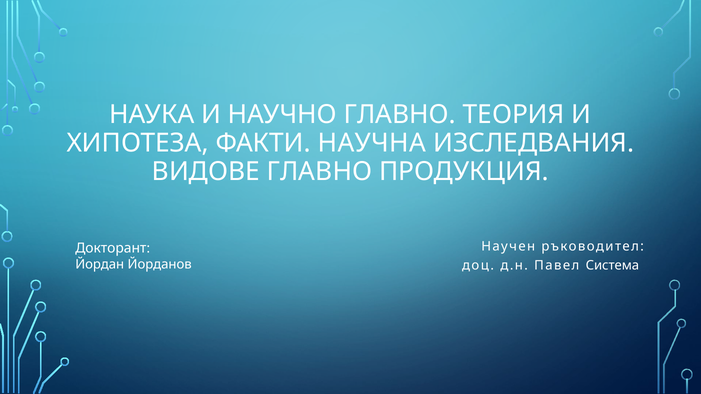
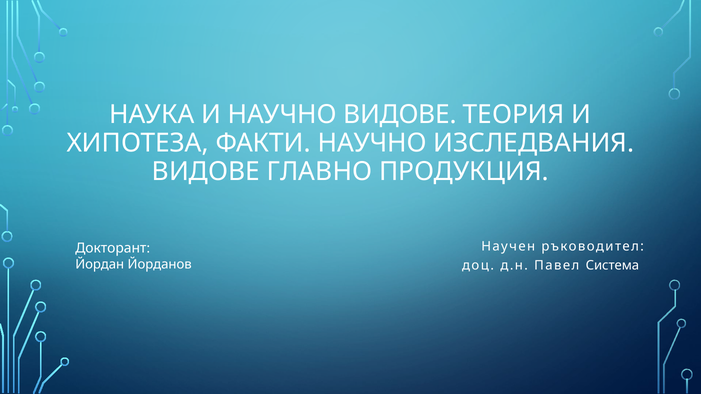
НАУЧНО ГЛАВНО: ГЛАВНО -> ВИДОВЕ (400, 115)
ФАКТИ НАУЧНА: НАУЧНА -> НАУЧНО (372, 143)
